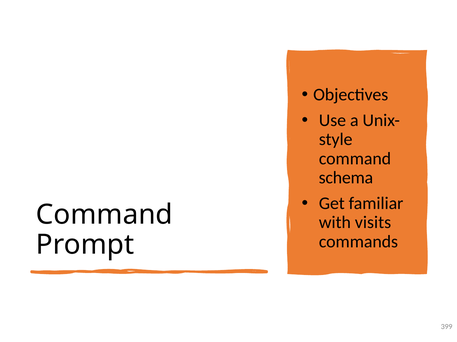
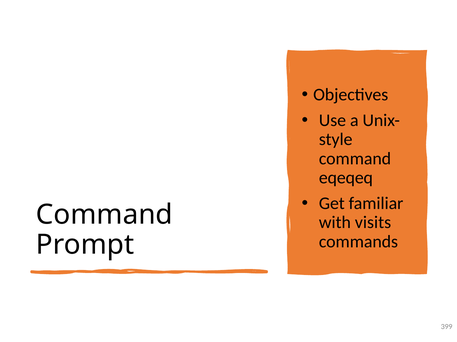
schema: schema -> eqeqeq (346, 178)
